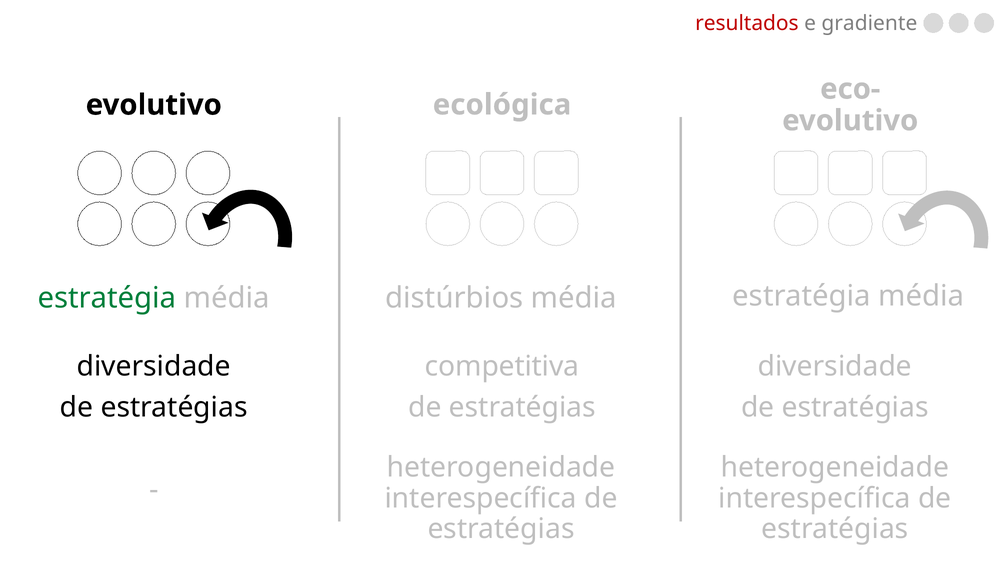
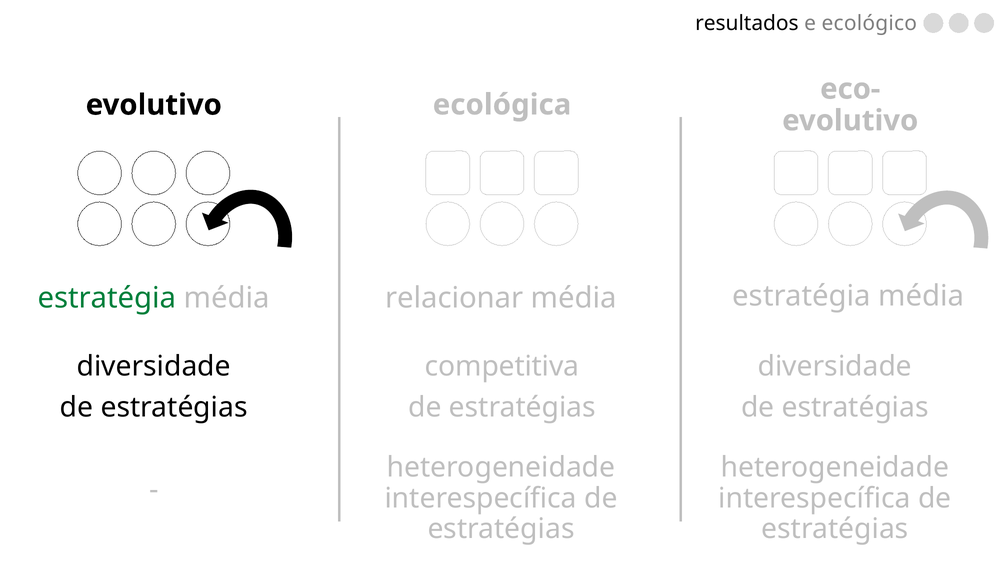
resultados colour: red -> black (747, 24)
gradiente: gradiente -> ecológico (869, 24)
distúrbios: distúrbios -> relacionar (454, 298)
